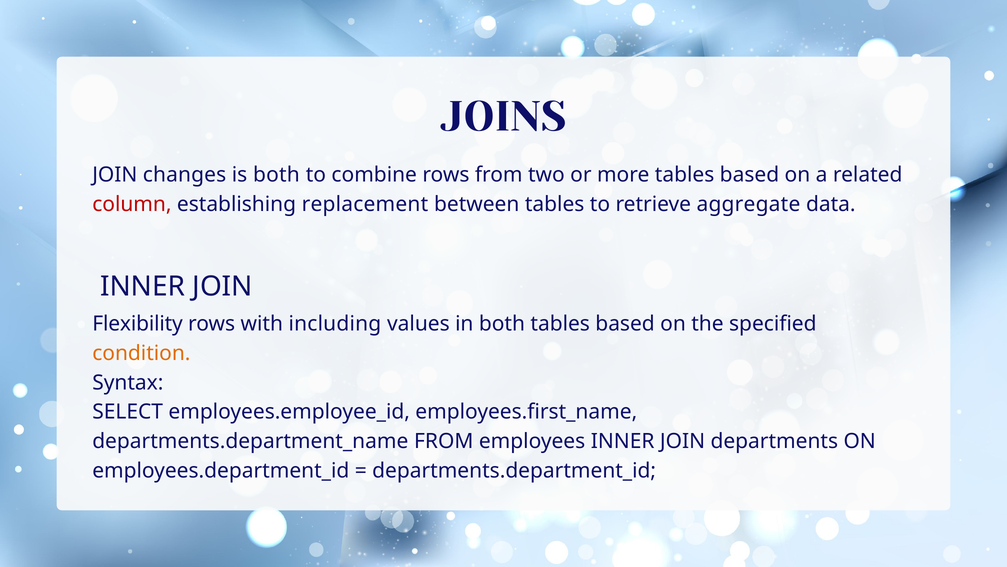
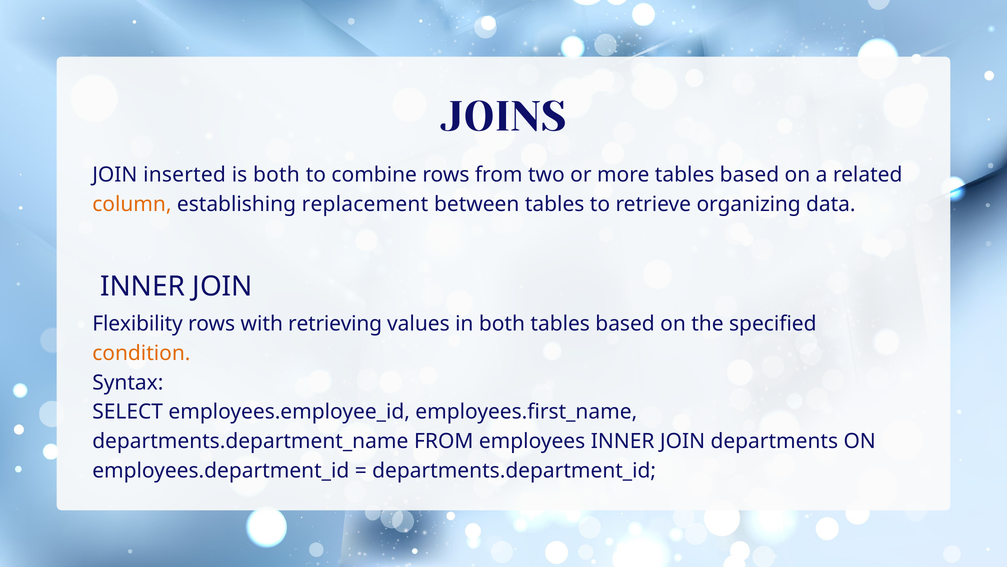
changes: changes -> inserted (185, 175)
column colour: red -> orange (132, 204)
aggregate: aggregate -> organizing (749, 204)
including: including -> retrieving (335, 323)
